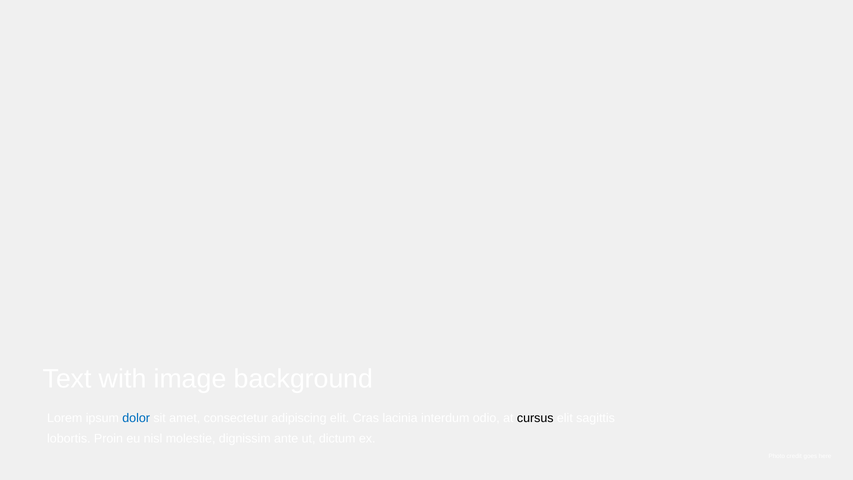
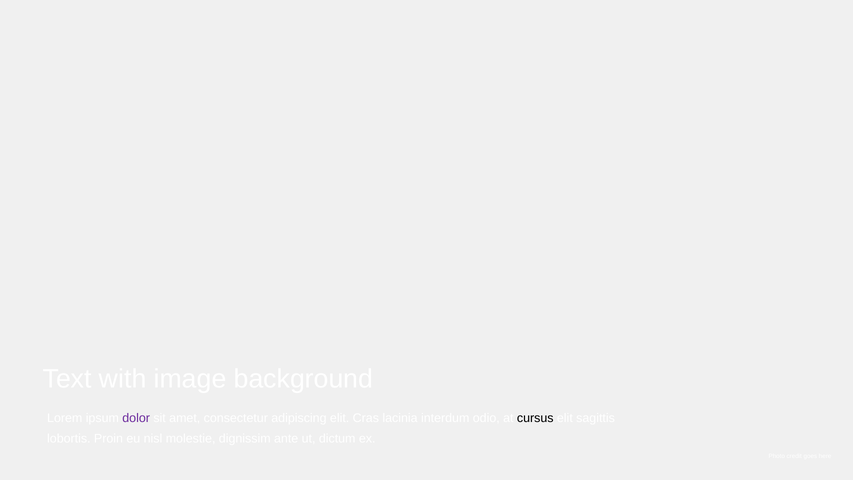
dolor colour: blue -> purple (136, 418)
